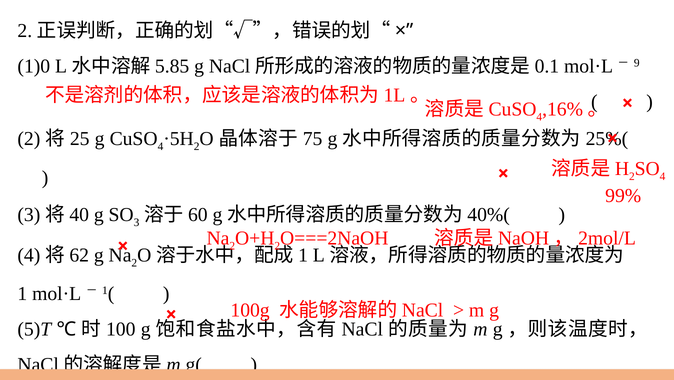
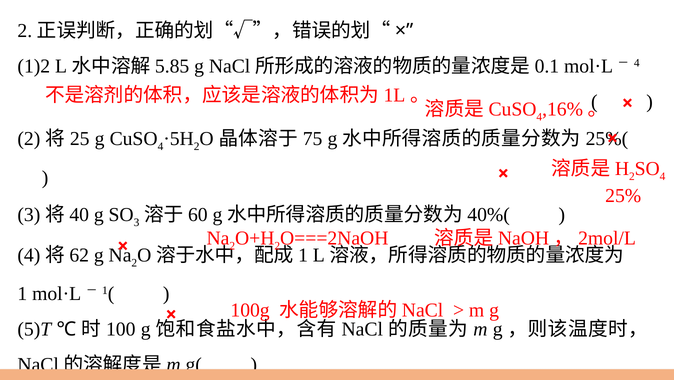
1)0: 1)0 -> 1)2 (34, 66)
9: 9 -> 4 (637, 63)
99%: 99% -> 25% (623, 195)
